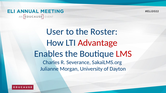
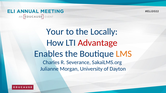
User: User -> Your (55, 32)
Roster: Roster -> Locally (104, 32)
LMS colour: red -> orange (124, 54)
